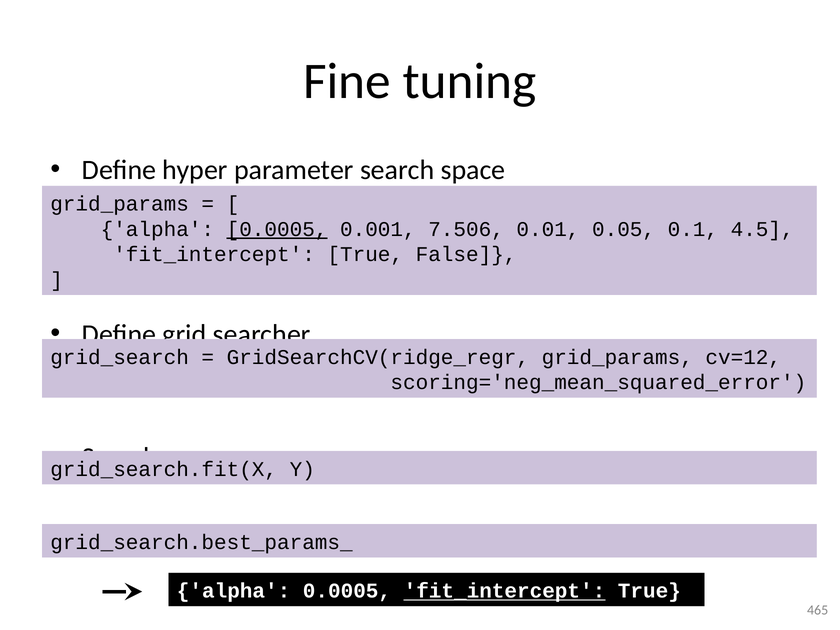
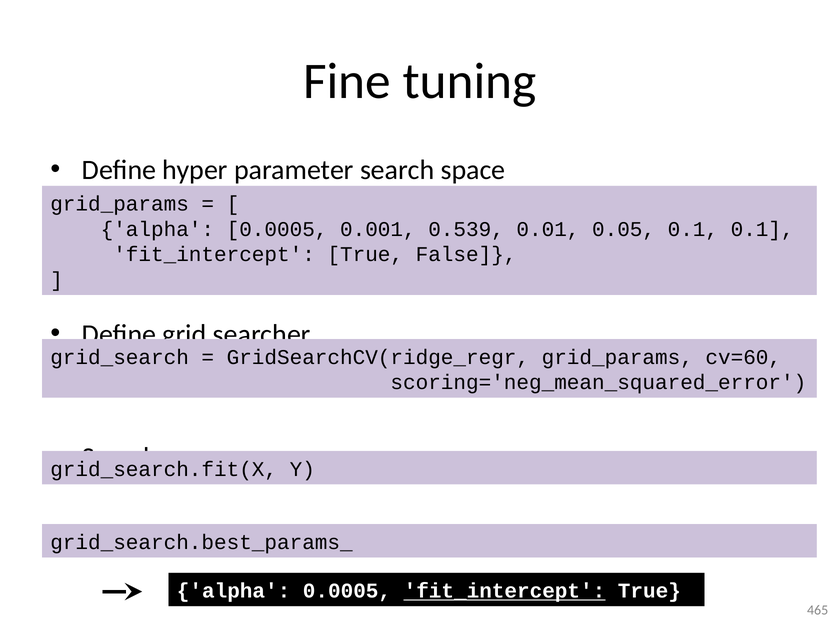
0.0005 underline: present -> none (277, 229)
7.506: 7.506 -> 0.539 (466, 229)
0.1 4.5: 4.5 -> 0.1 (762, 229)
cv=12: cv=12 -> cv=60 (743, 357)
